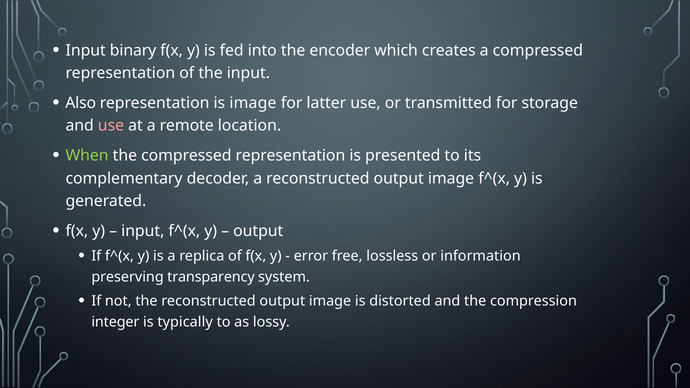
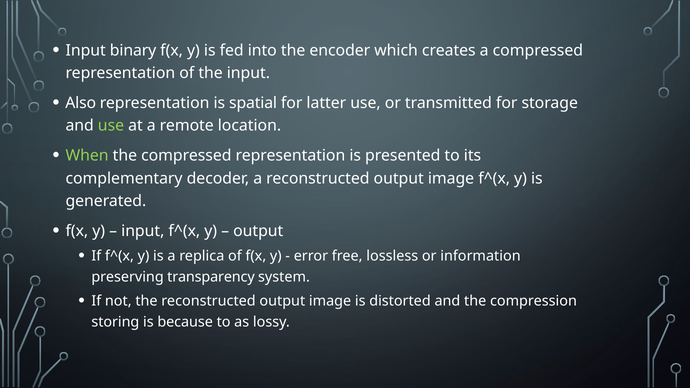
is image: image -> spatial (253, 103)
use colour: pink -> light green (111, 126)
integer: integer -> storing (115, 322)
typically: typically -> because (185, 322)
